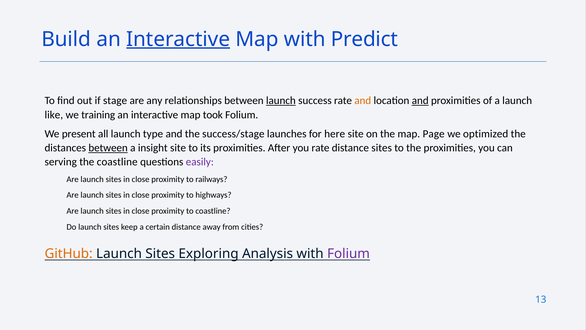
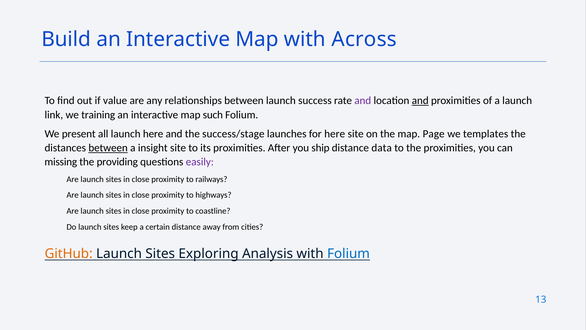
Interactive underline: present -> none (178, 39)
Predict: Predict -> Across (364, 39)
stage: stage -> value (115, 101)
launch underline: present -> none (281, 101)
and colour: orange -> purple (363, 101)
like: like -> link (54, 115)
took: took -> such (213, 115)
launch type: type -> here (153, 134)
optimized: optimized -> templates (486, 134)
you rate: rate -> ship (321, 148)
distance sites: sites -> data (382, 148)
serving: serving -> missing (61, 162)
the coastline: coastline -> providing (117, 162)
Folium colour: purple -> blue (348, 254)
